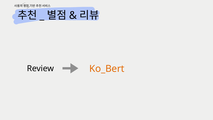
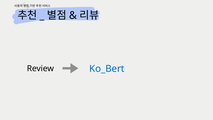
Ko_Bert colour: orange -> blue (107, 69)
